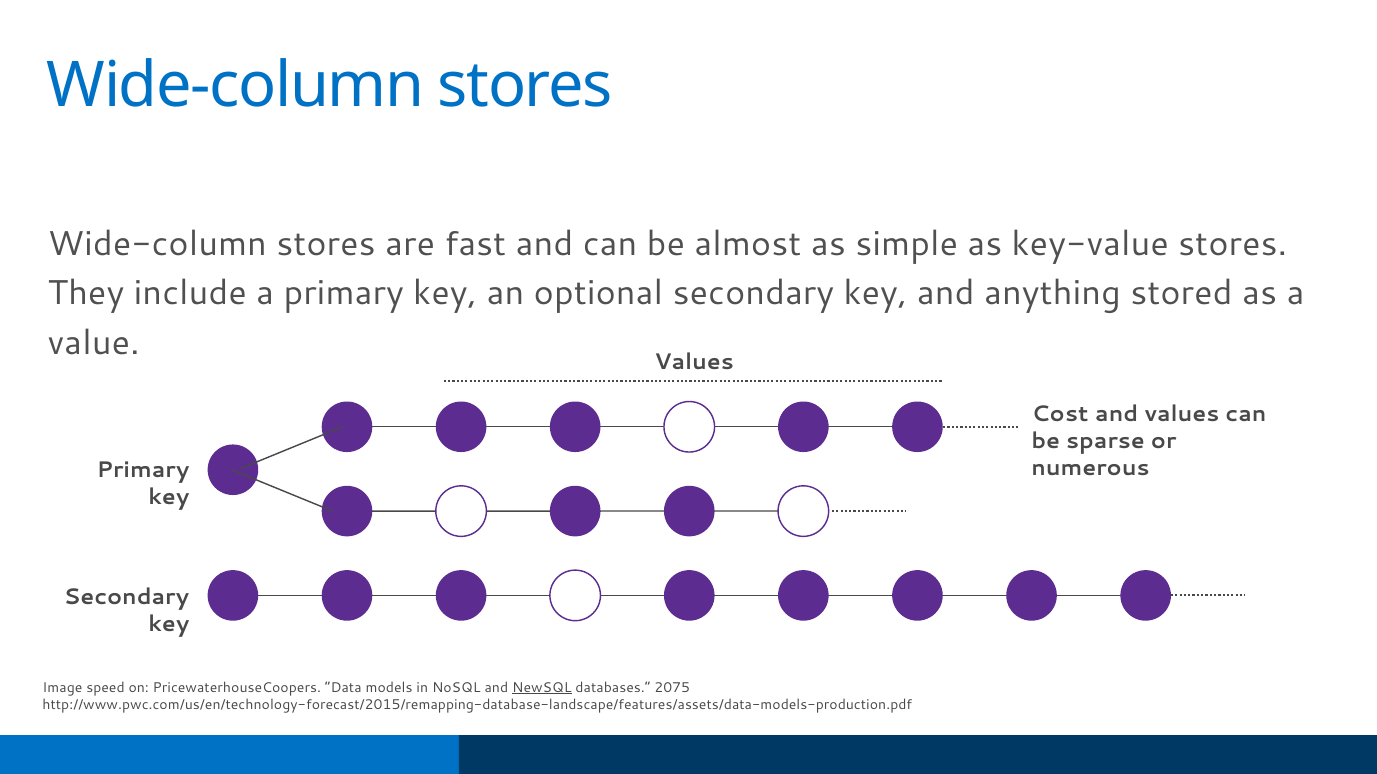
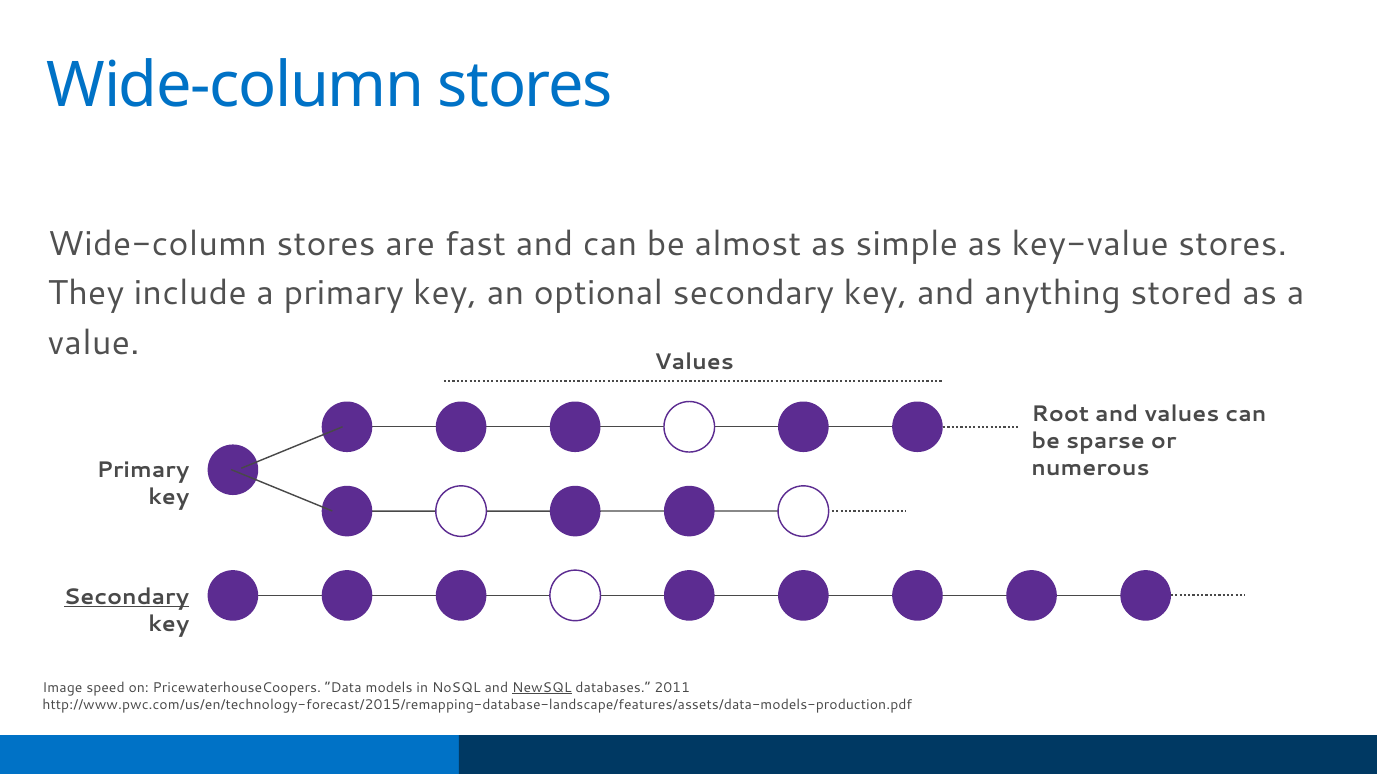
Cost: Cost -> Root (1060, 415)
Secondary underline: none -> present (126, 597)
2075: 2075 -> 2011 (672, 688)
